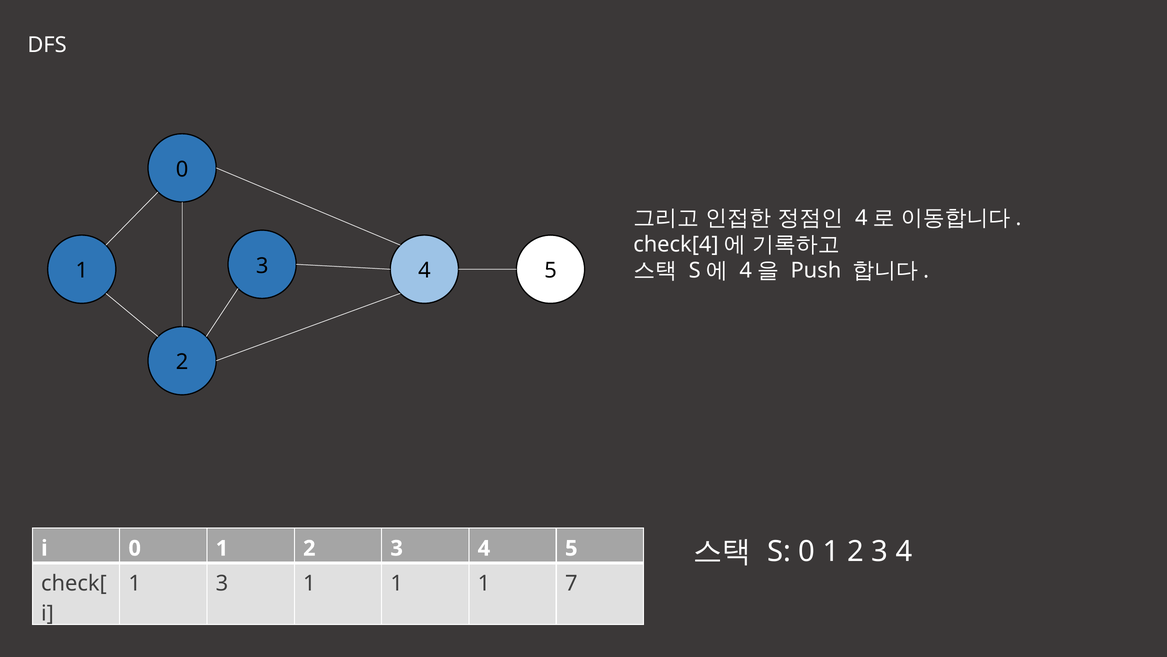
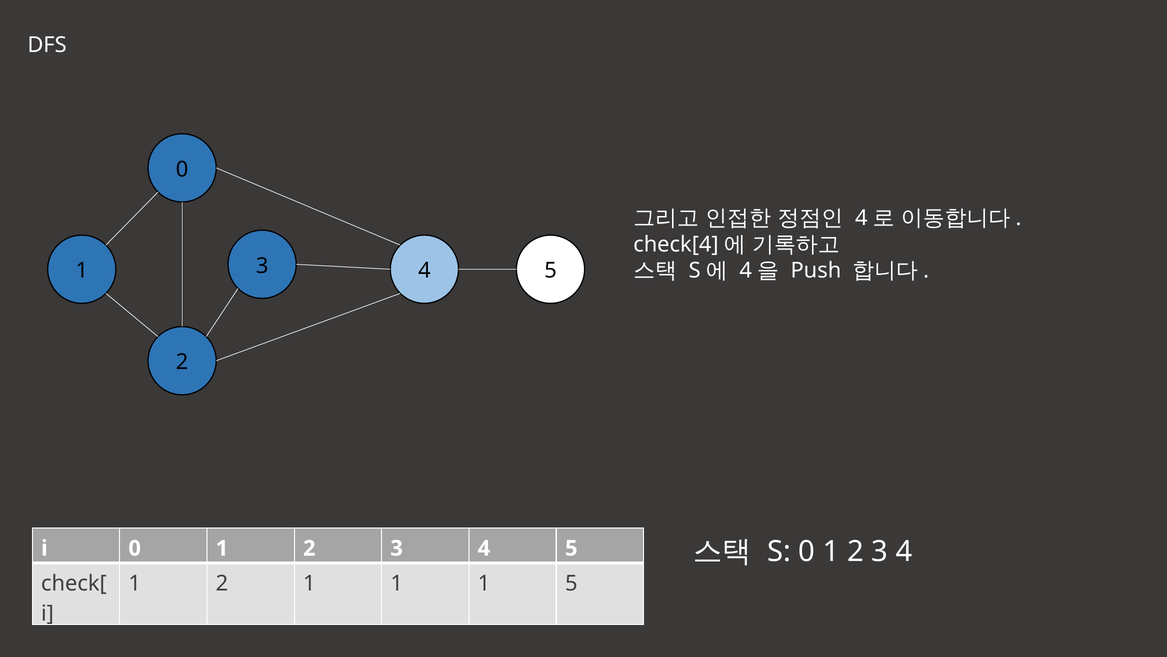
3: 3 -> 2 (222, 583)
1 7: 7 -> 5 (571, 583)
